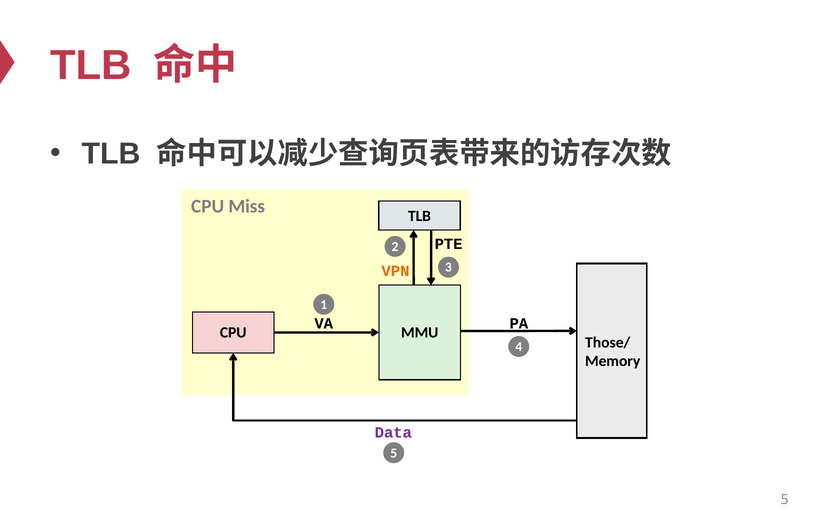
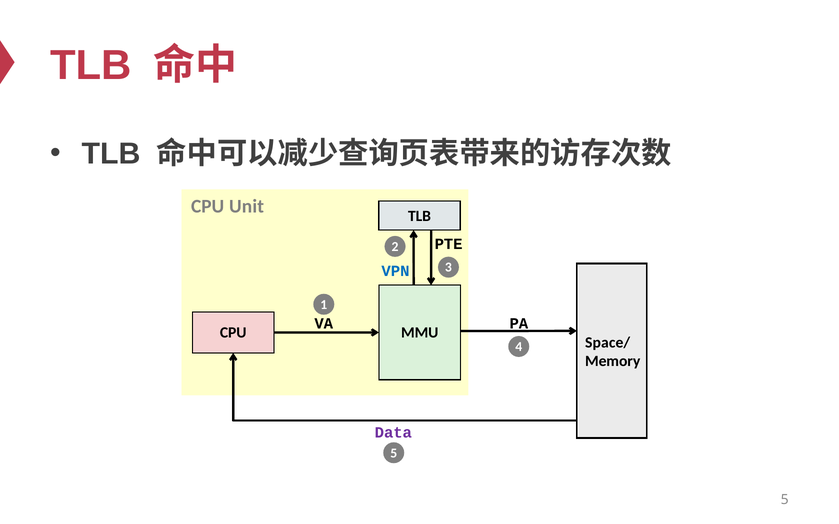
Miss: Miss -> Unit (247, 207)
VPN colour: orange -> blue (395, 271)
Those/: Those/ -> Space/ (608, 343)
